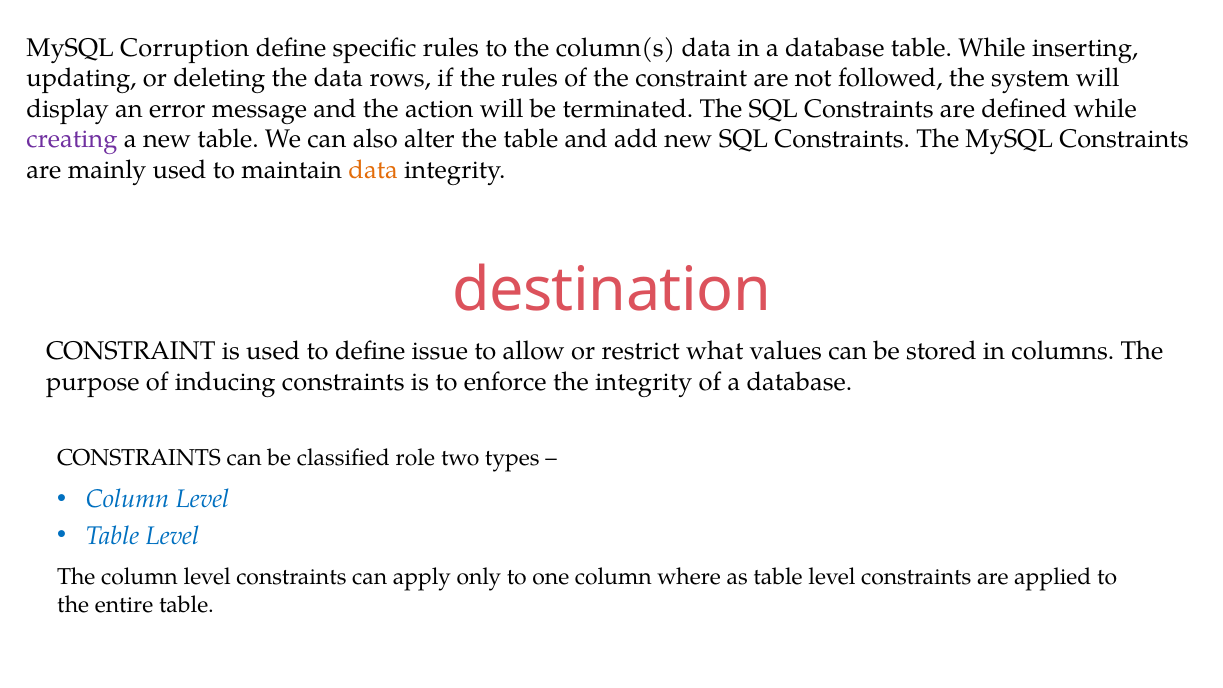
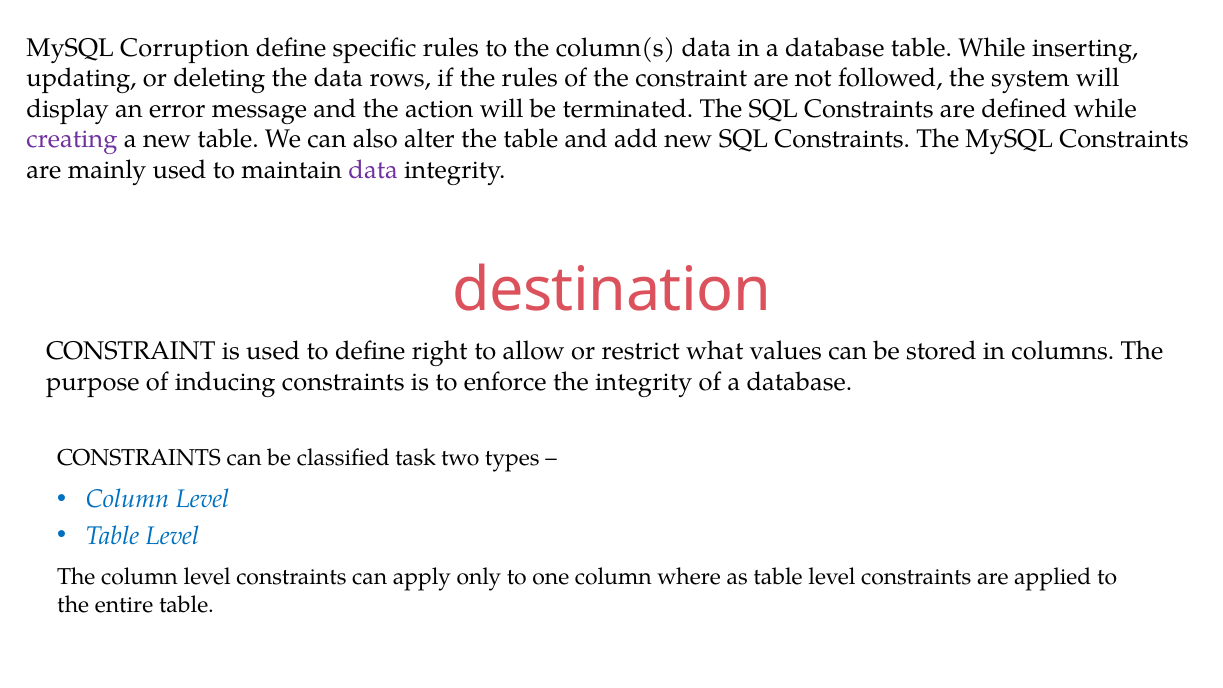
data colour: orange -> purple (373, 170)
issue: issue -> right (440, 351)
role: role -> task (416, 458)
